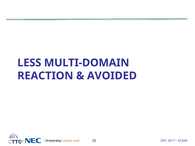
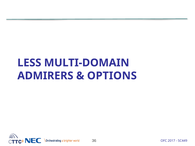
REACTION: REACTION -> ADMIRERS (45, 76)
AVOIDED: AVOIDED -> OPTIONS (112, 76)
